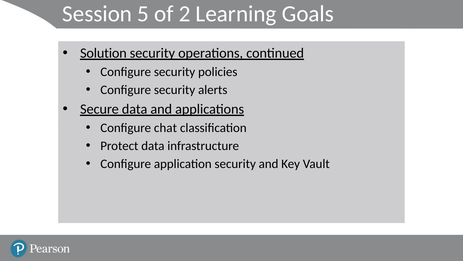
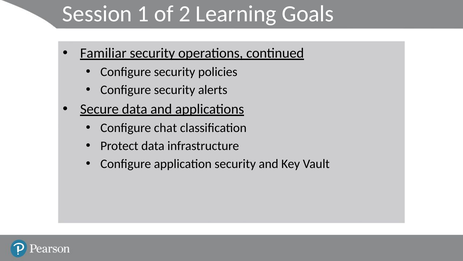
5: 5 -> 1 (143, 14)
Solution: Solution -> Familiar (103, 53)
